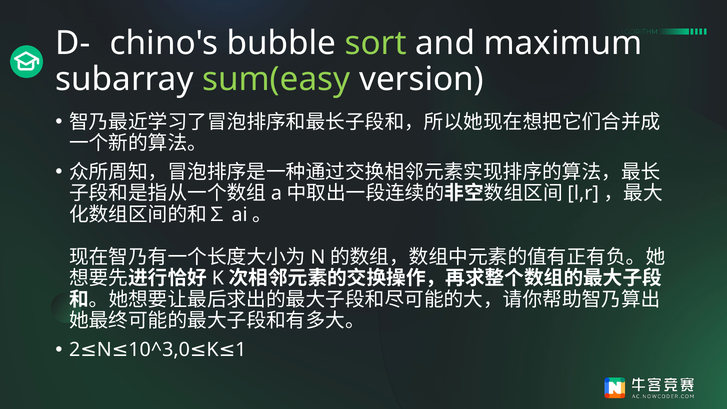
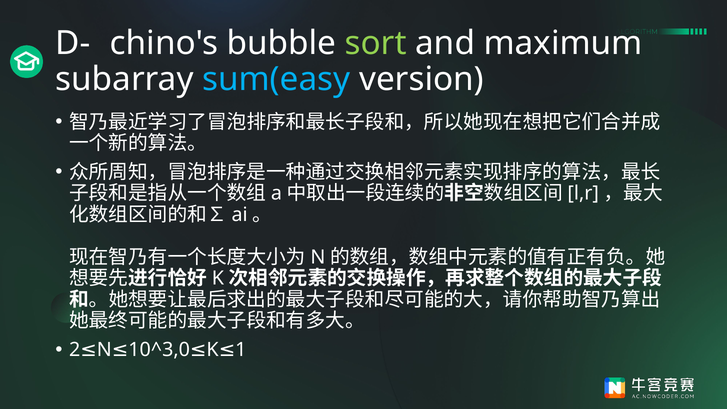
sum(easy colour: light green -> light blue (276, 79)
